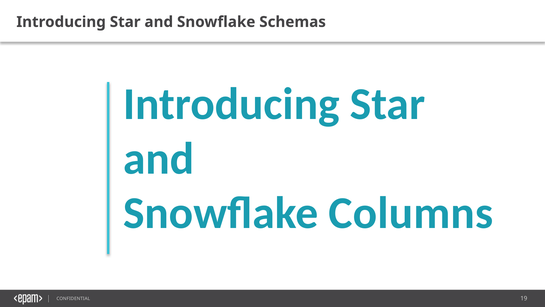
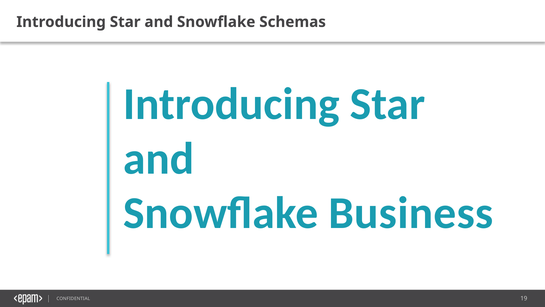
Columns: Columns -> Business (411, 213)
